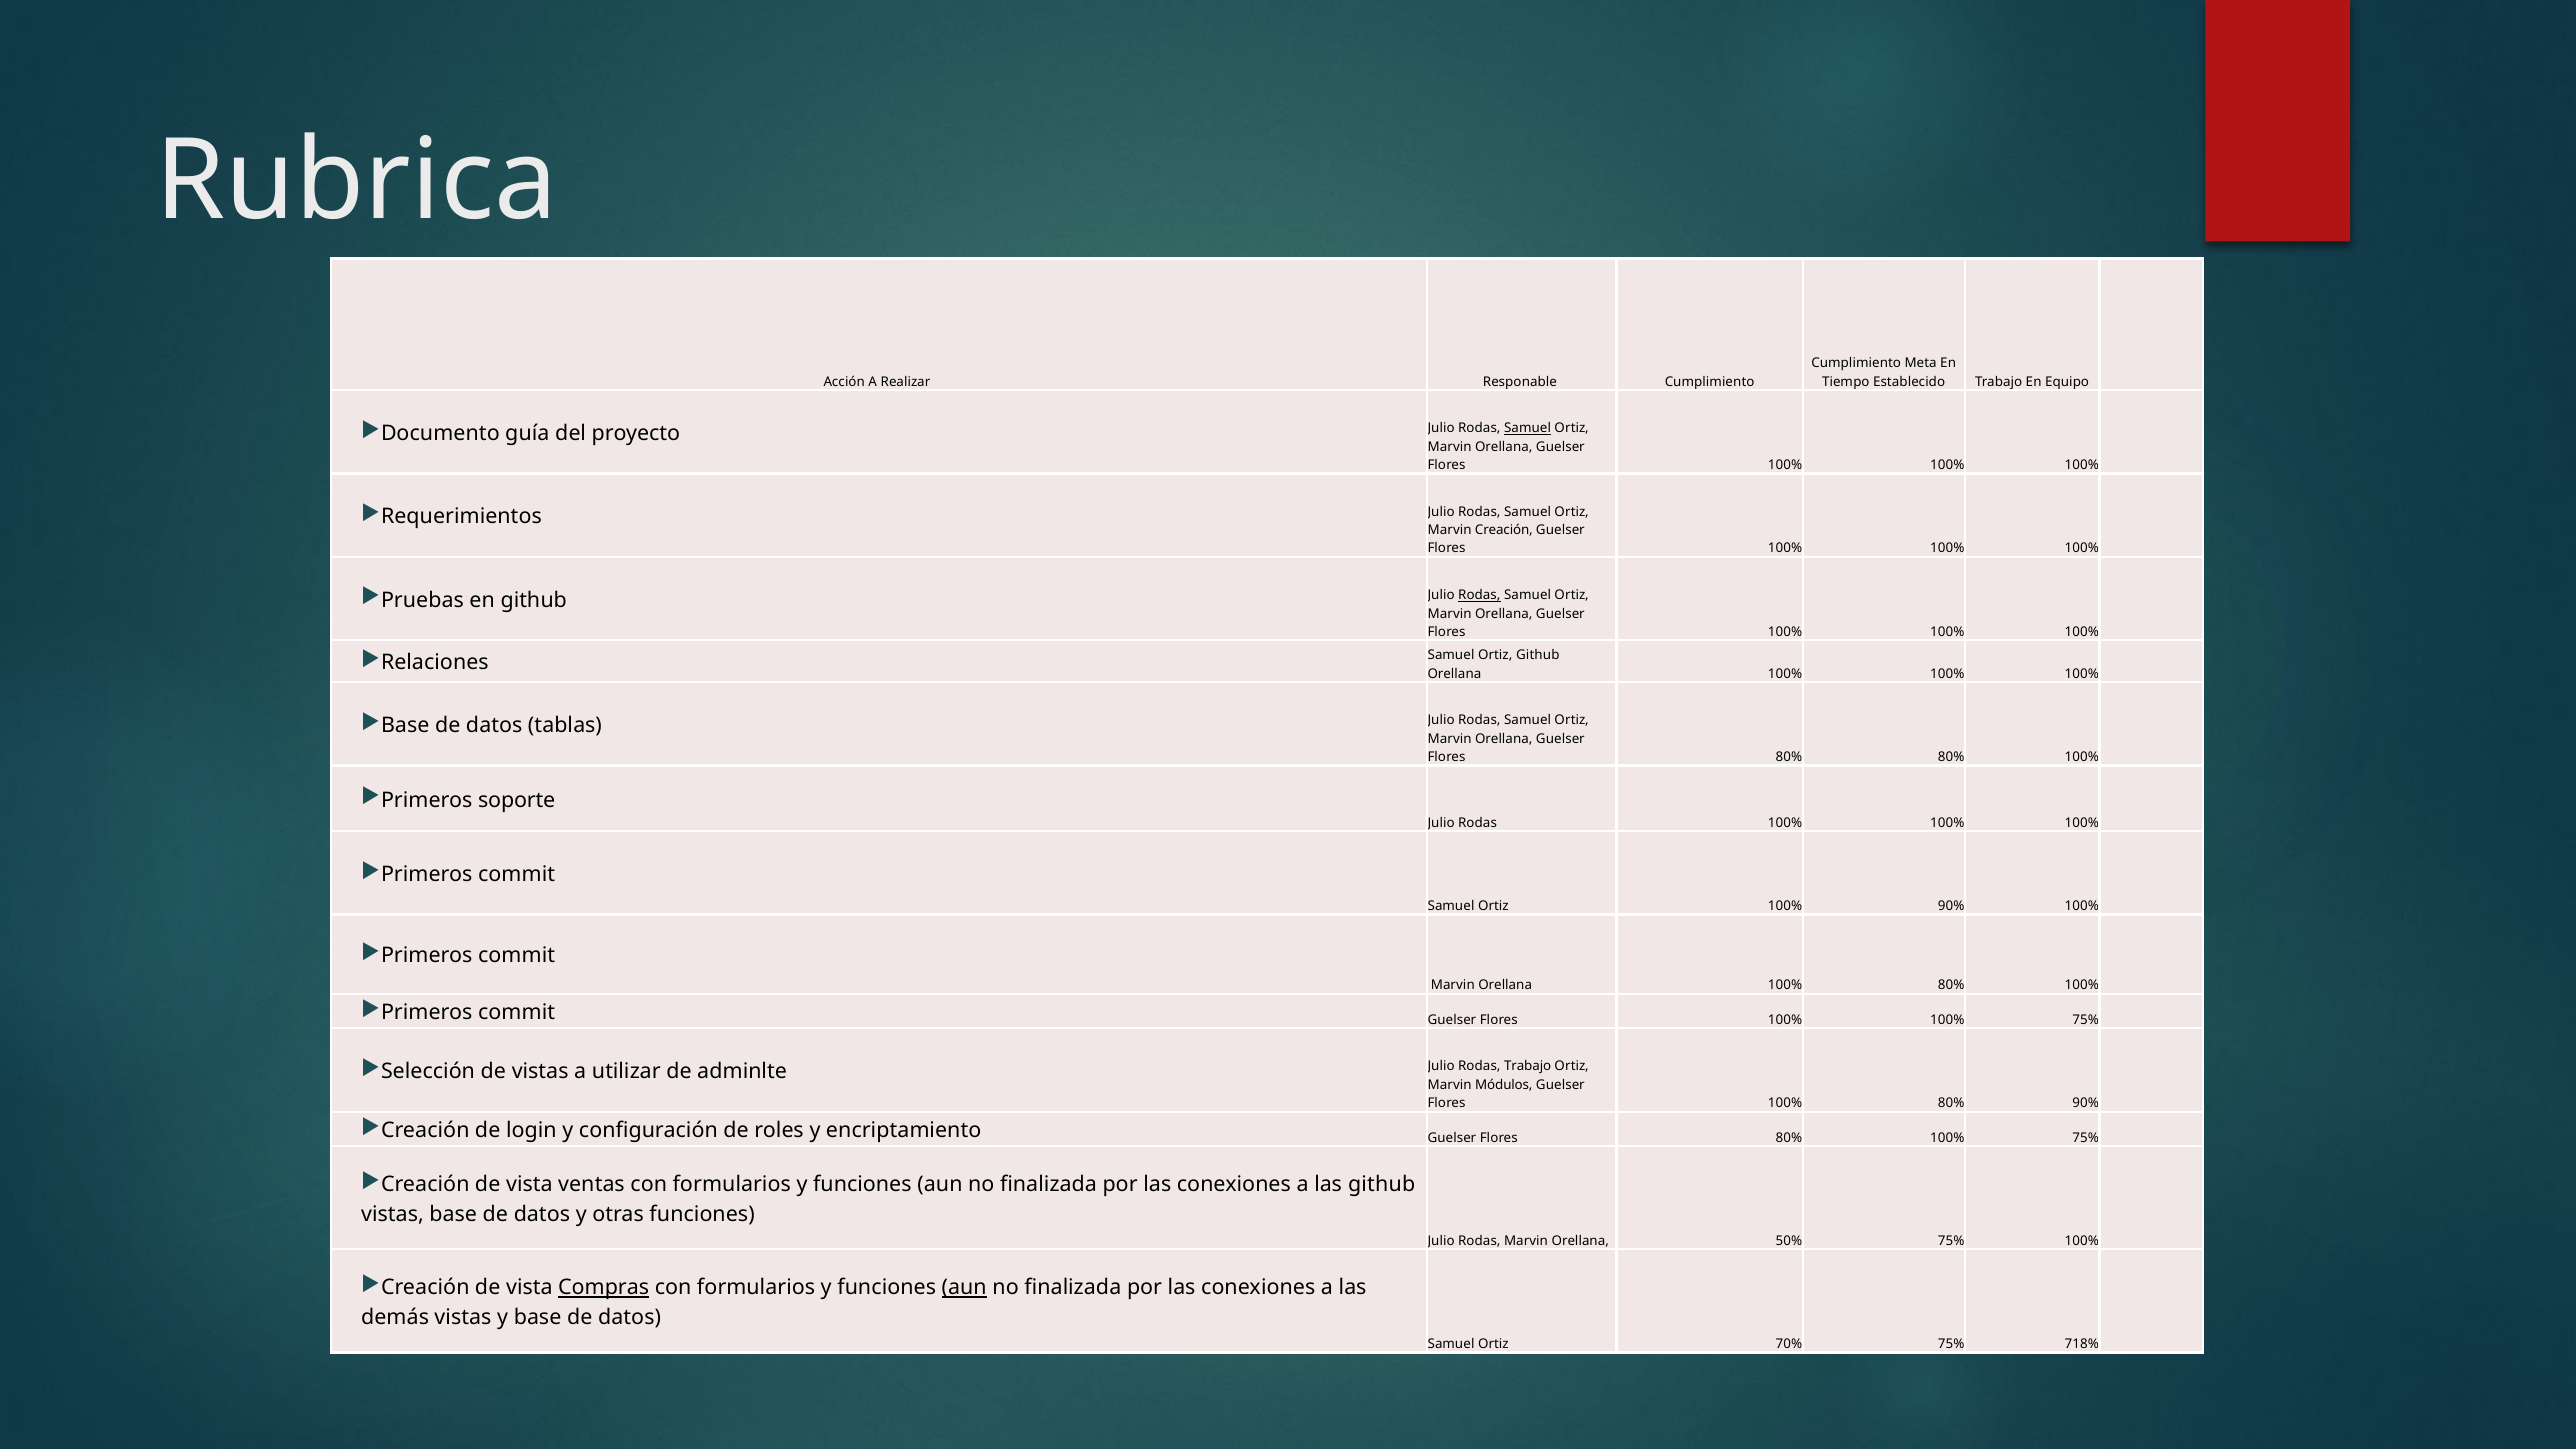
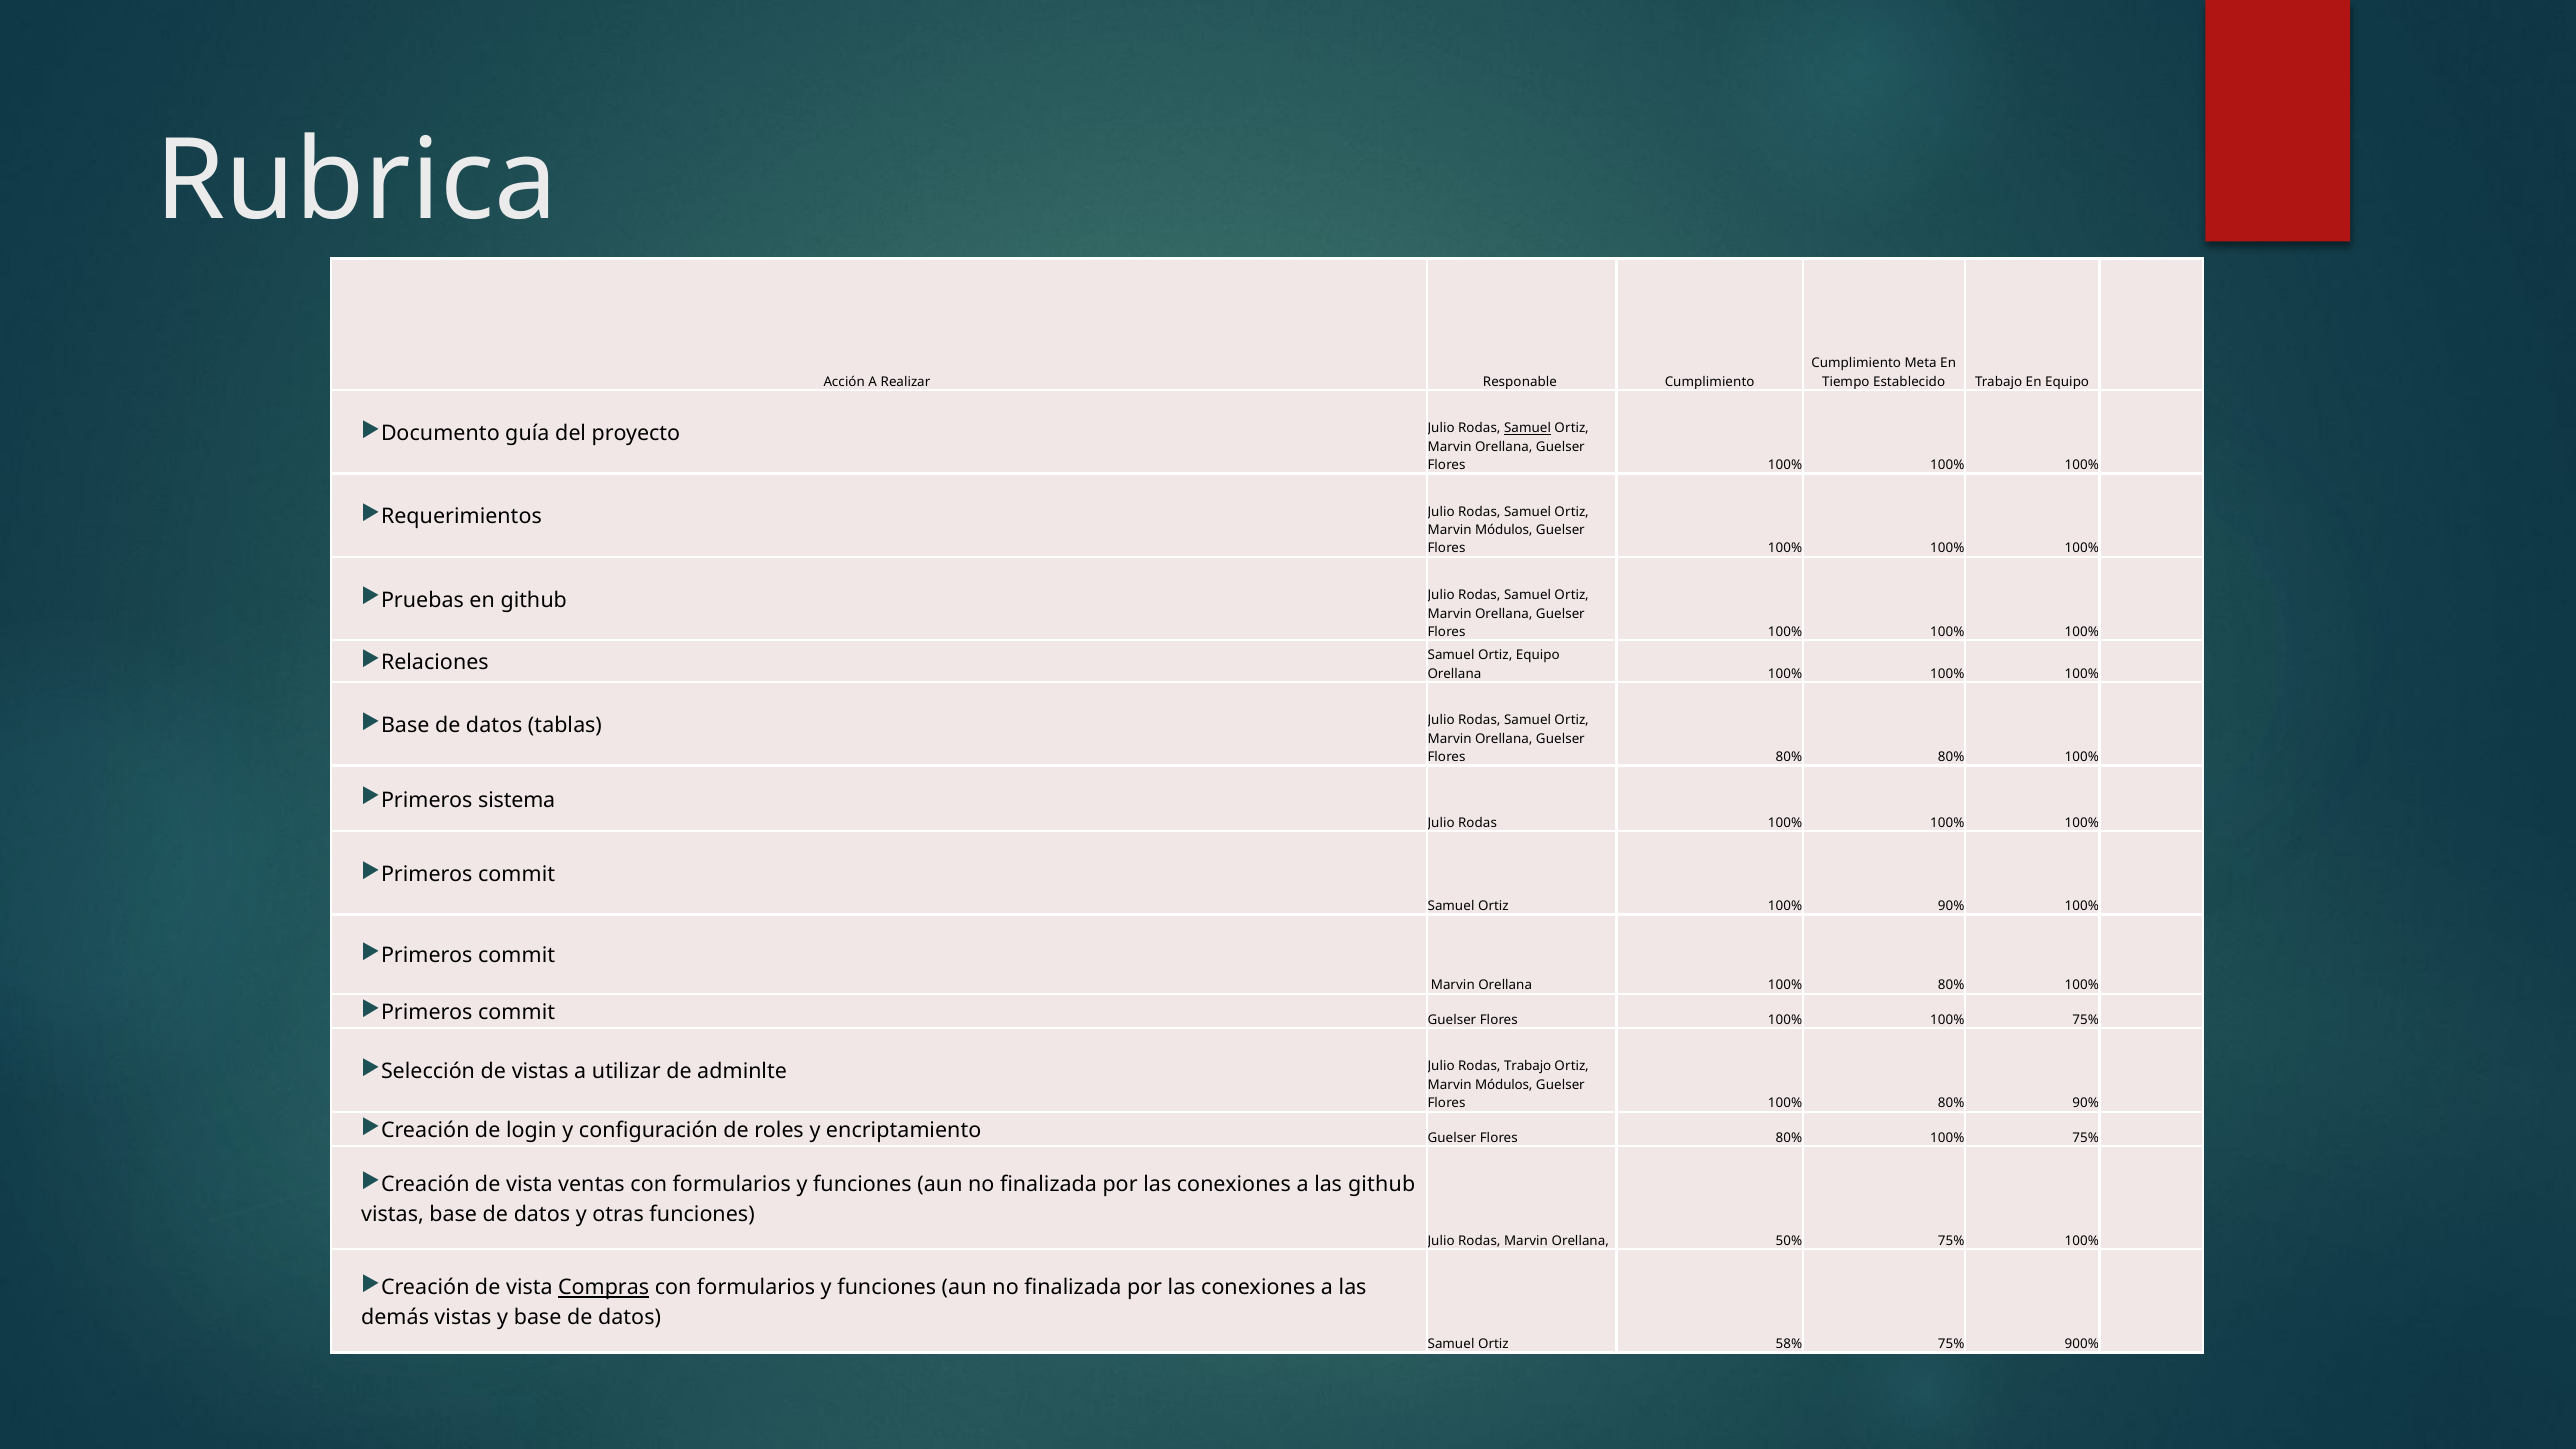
Creación: Creación -> Módulos (1504, 530)
Rodas underline: present -> none (1479, 595)
Ortiz Github: Github -> Equipo (1538, 655)
soporte: soporte -> sistema (517, 800)
aun underline: present -> none (964, 1288)
70%: 70% -> 58% (1789, 1344)
718%: 718% -> 900% (2082, 1344)
